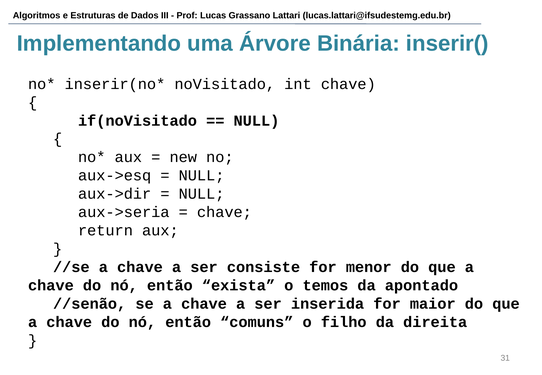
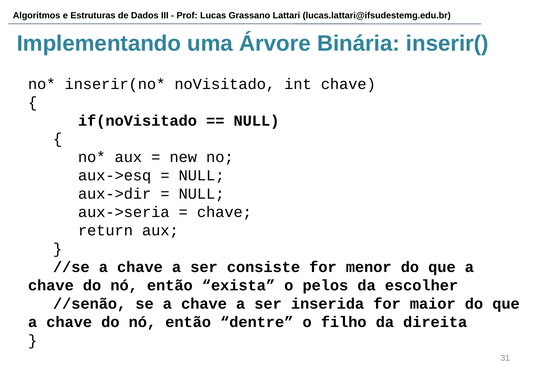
temos: temos -> pelos (325, 286)
apontado: apontado -> escolher (421, 286)
comuns: comuns -> dentre (257, 322)
